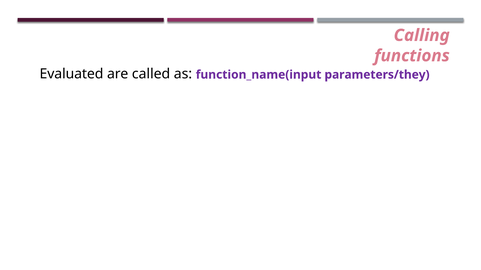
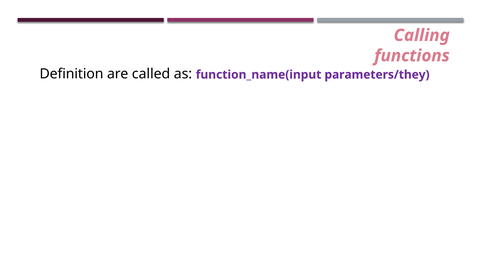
Evaluated: Evaluated -> Definition (71, 74)
